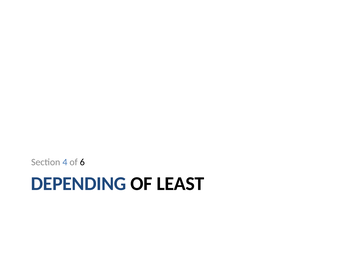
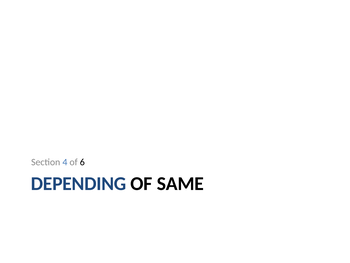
LEAST: LEAST -> SAME (180, 183)
